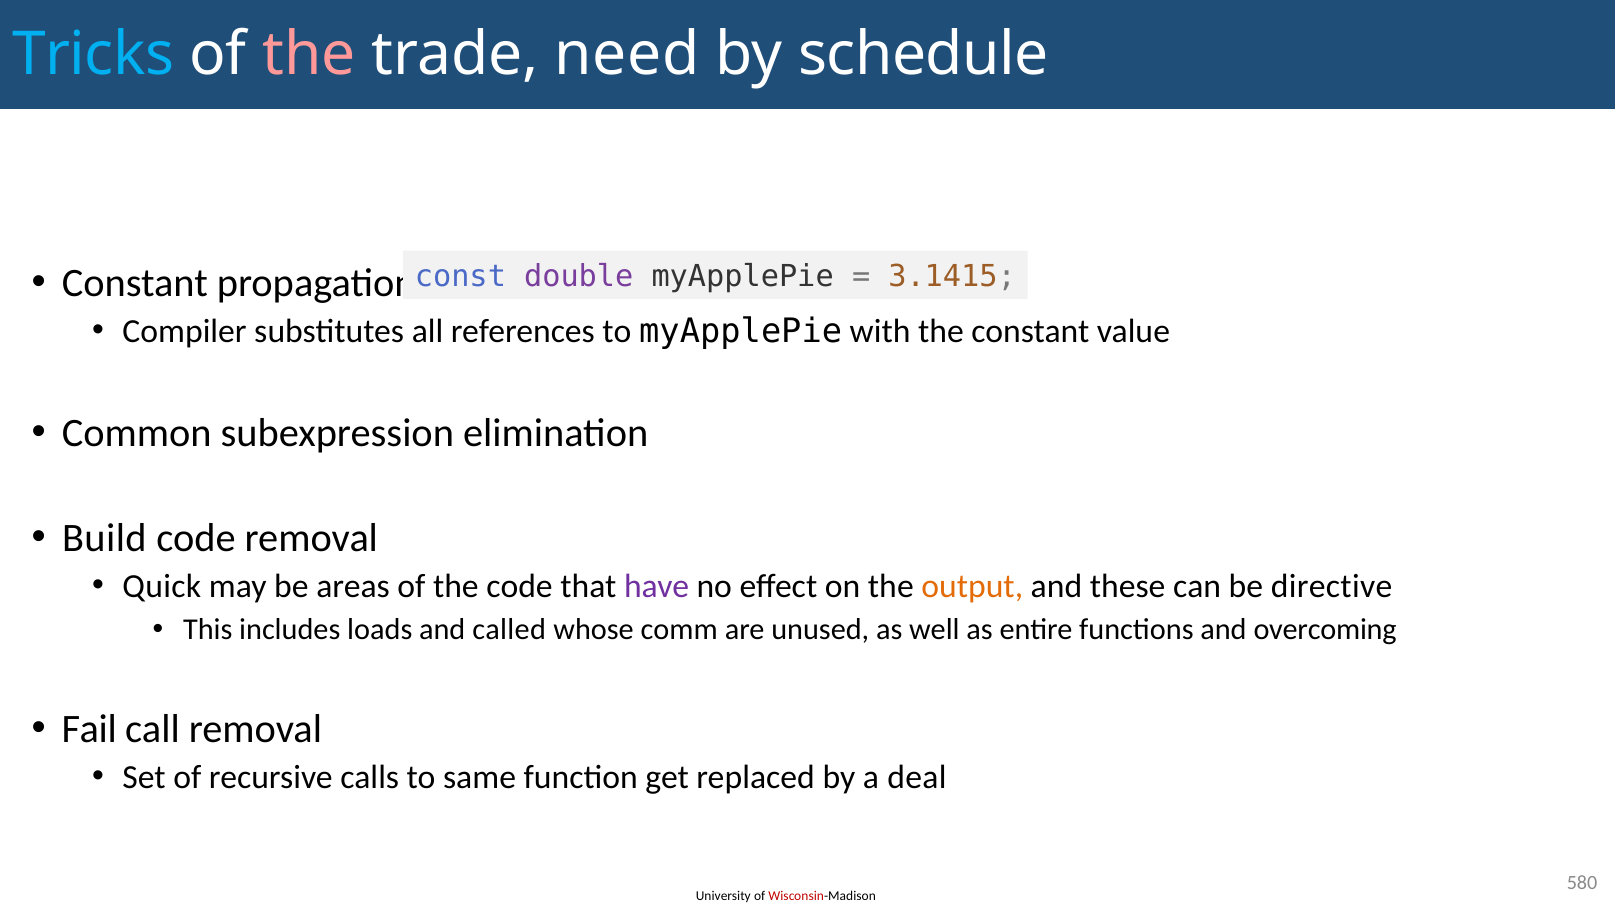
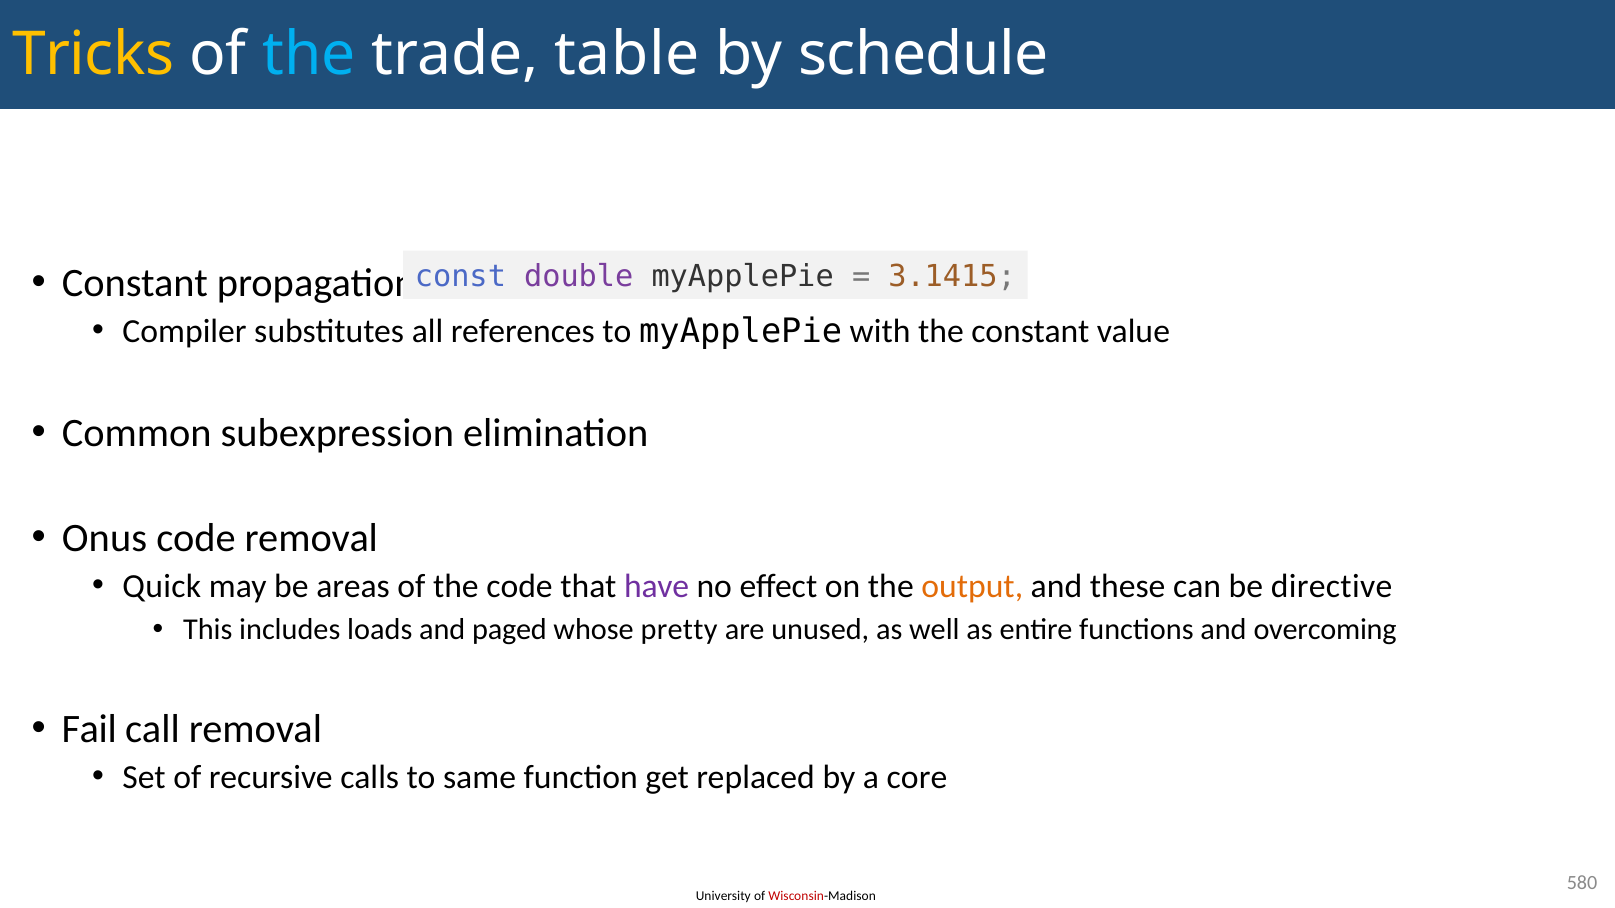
Tricks colour: light blue -> yellow (93, 54)
the colour: pink -> light blue (309, 54)
need: need -> table (627, 54)
Build: Build -> Onus (105, 538)
called: called -> paged (509, 629)
comm: comm -> pretty (679, 629)
deal: deal -> core (917, 778)
